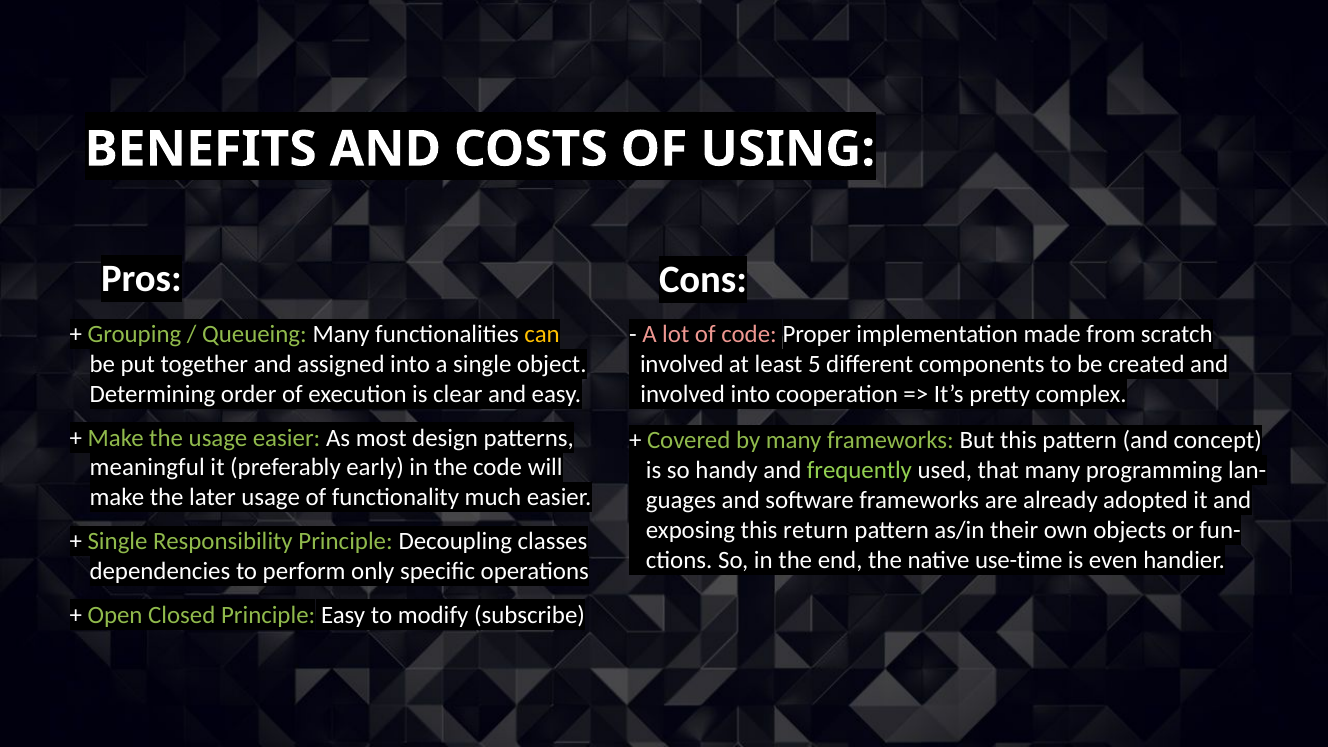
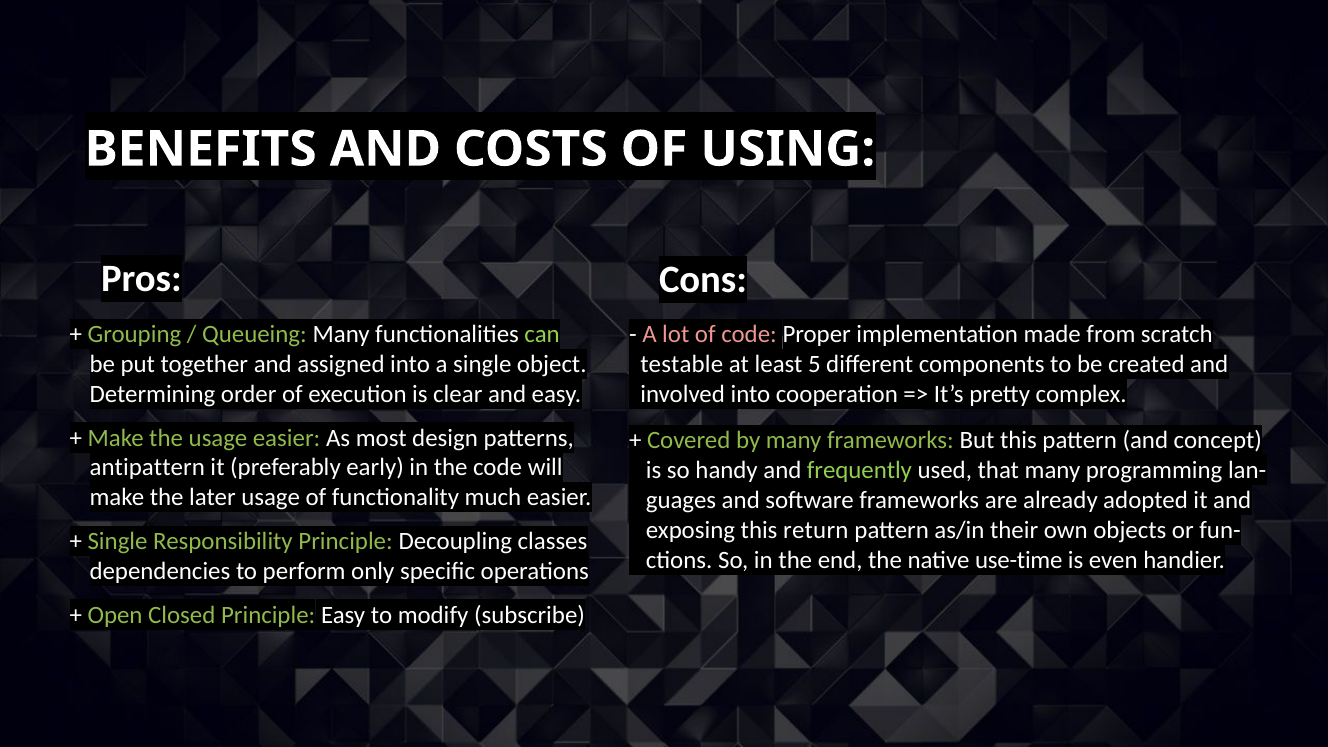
can colour: yellow -> light green (542, 334)
involved: involved -> testable (682, 364)
meaningful: meaningful -> antipattern (147, 468)
